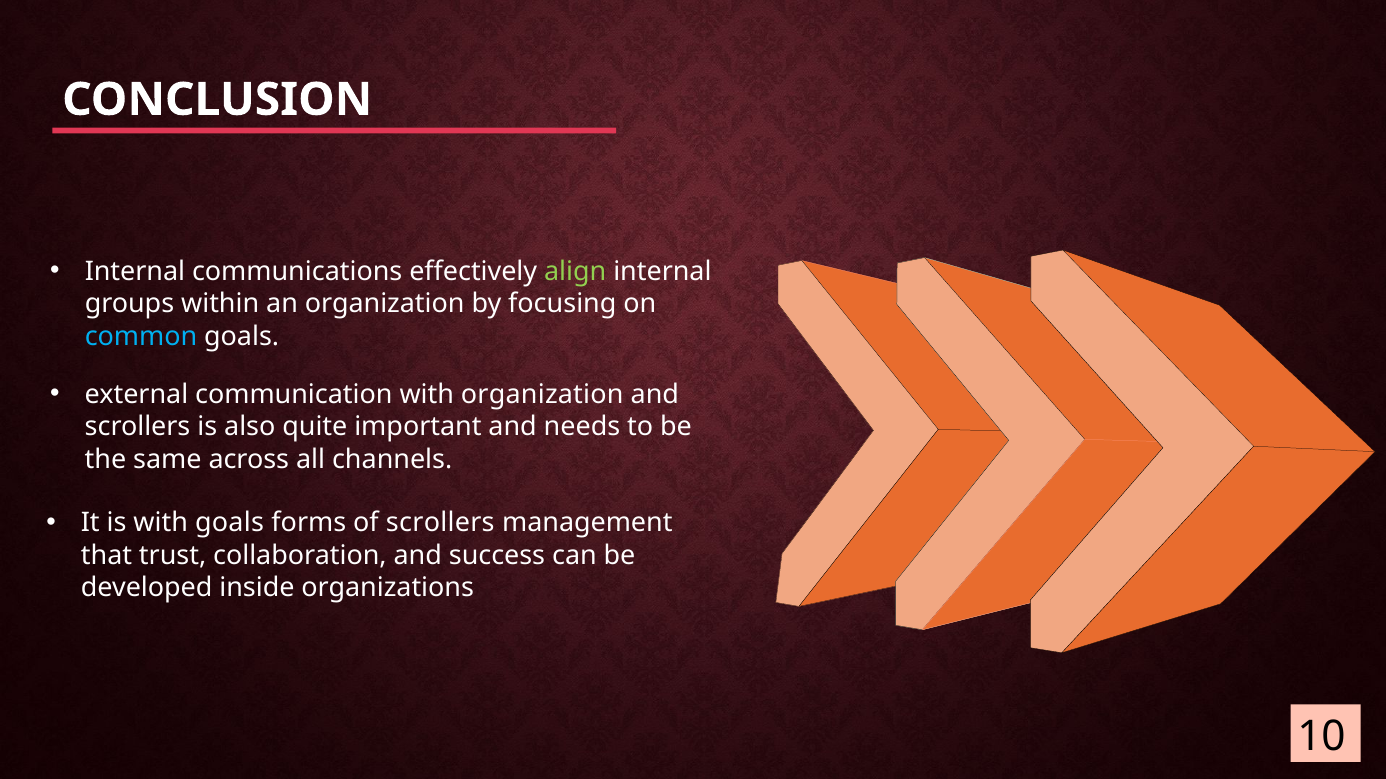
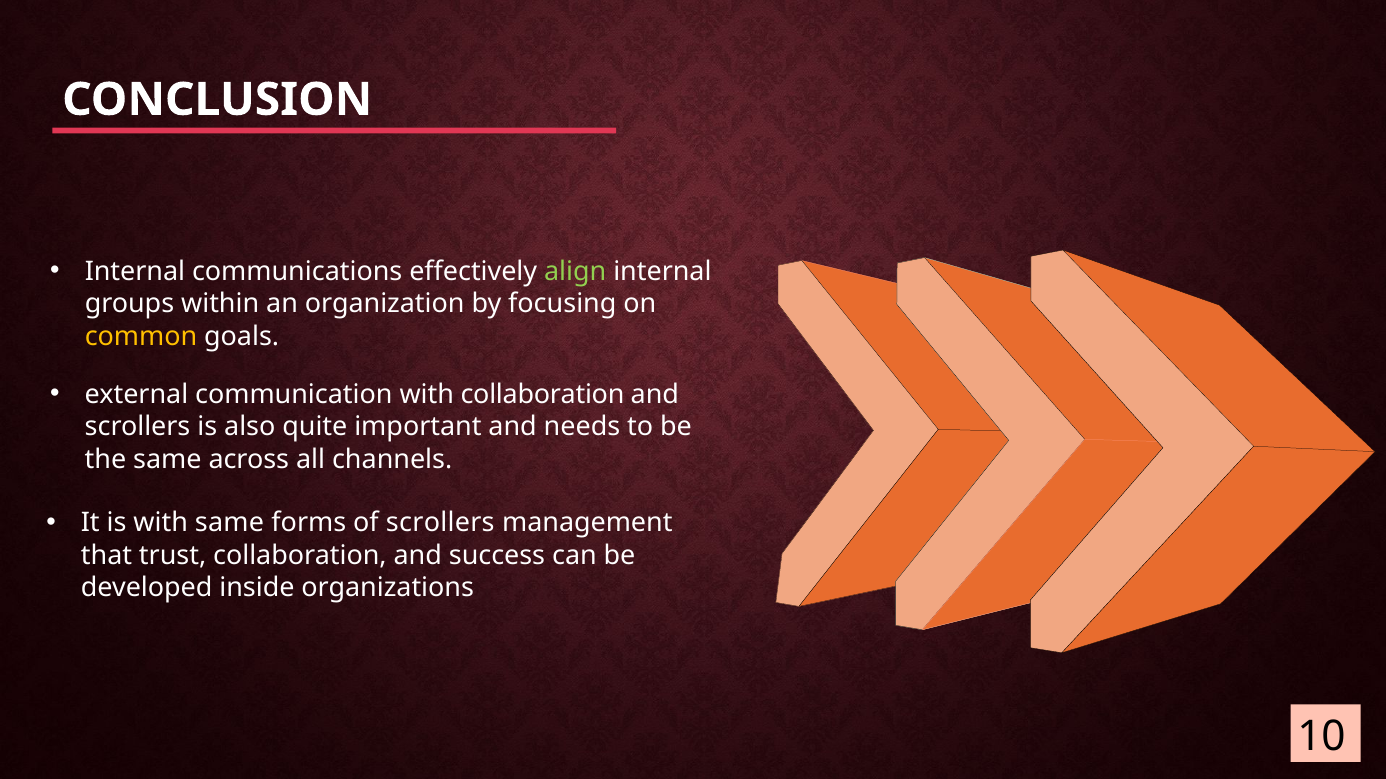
common colour: light blue -> yellow (141, 336)
with organization: organization -> collaboration (542, 395)
with goals: goals -> same (230, 523)
